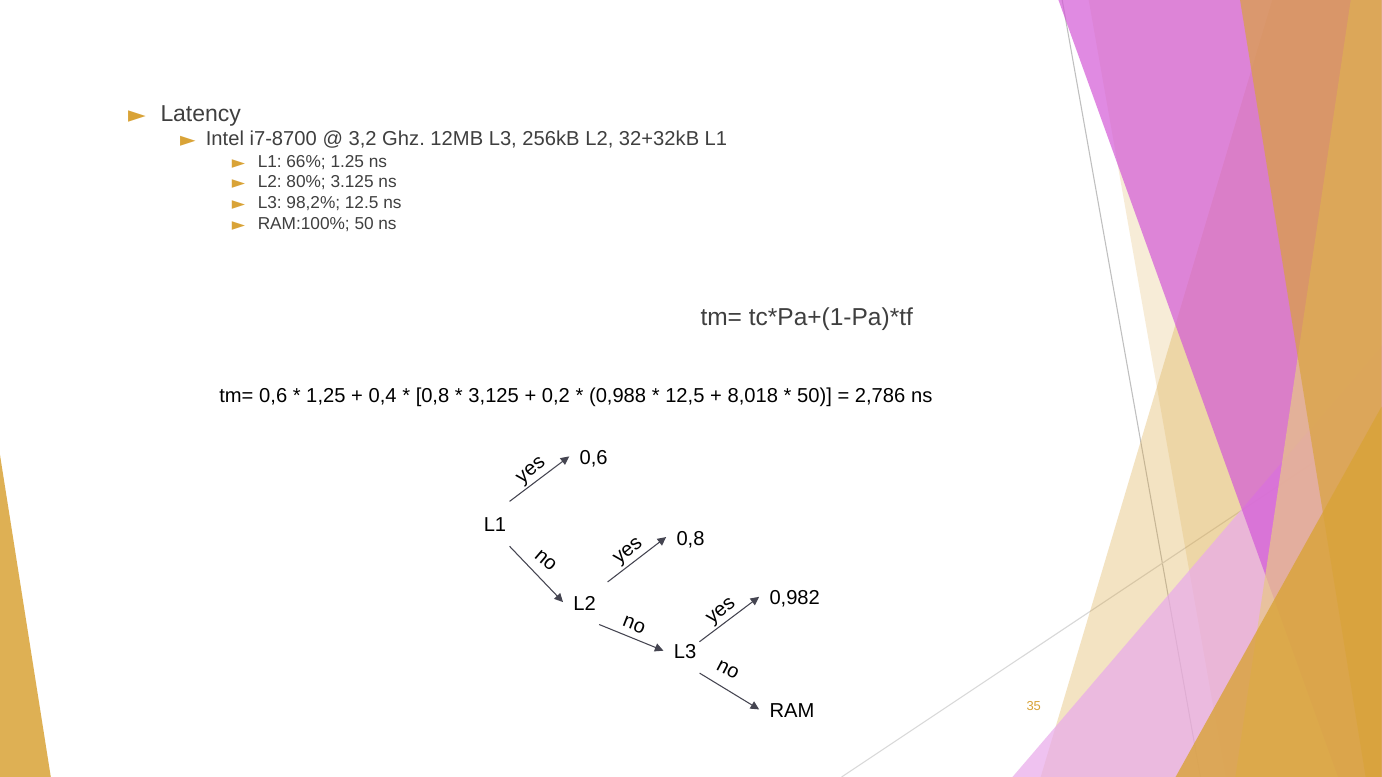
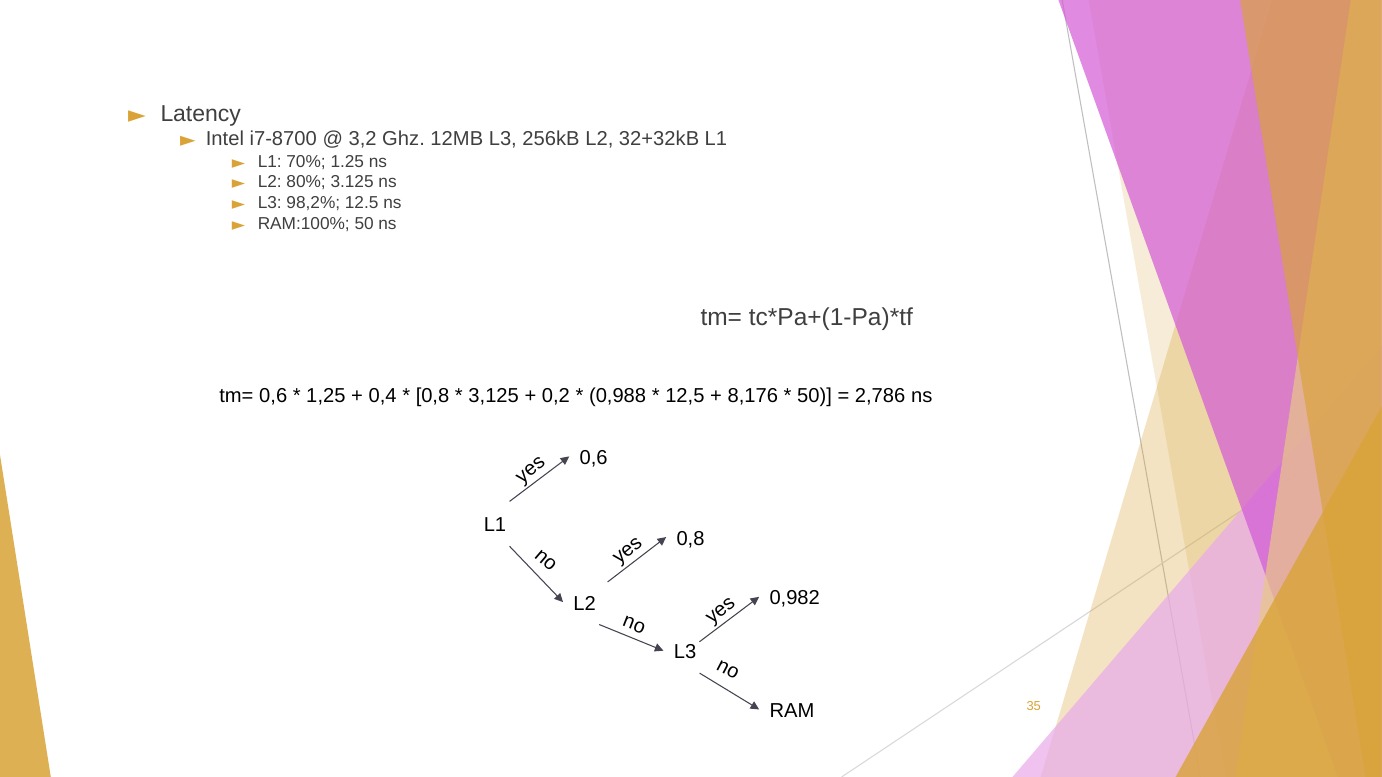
66%: 66% -> 70% (306, 161)
8,018: 8,018 -> 8,176 (753, 396)
